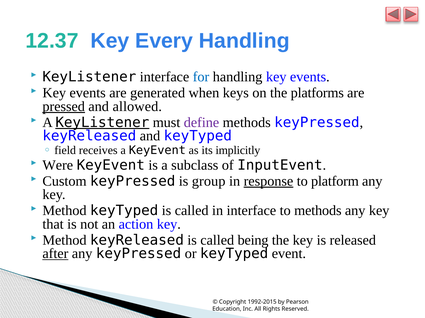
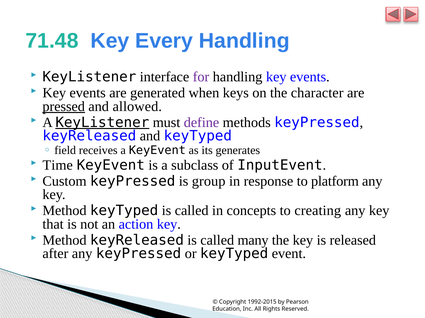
12.37: 12.37 -> 71.48 (52, 41)
for colour: blue -> purple (201, 77)
platforms: platforms -> character (317, 93)
implicitly: implicitly -> generates (238, 151)
Were: Were -> Time (58, 166)
response underline: present -> none (268, 181)
in interface: interface -> concepts (251, 211)
to methods: methods -> creating (318, 211)
being: being -> many (253, 241)
after underline: present -> none (55, 254)
